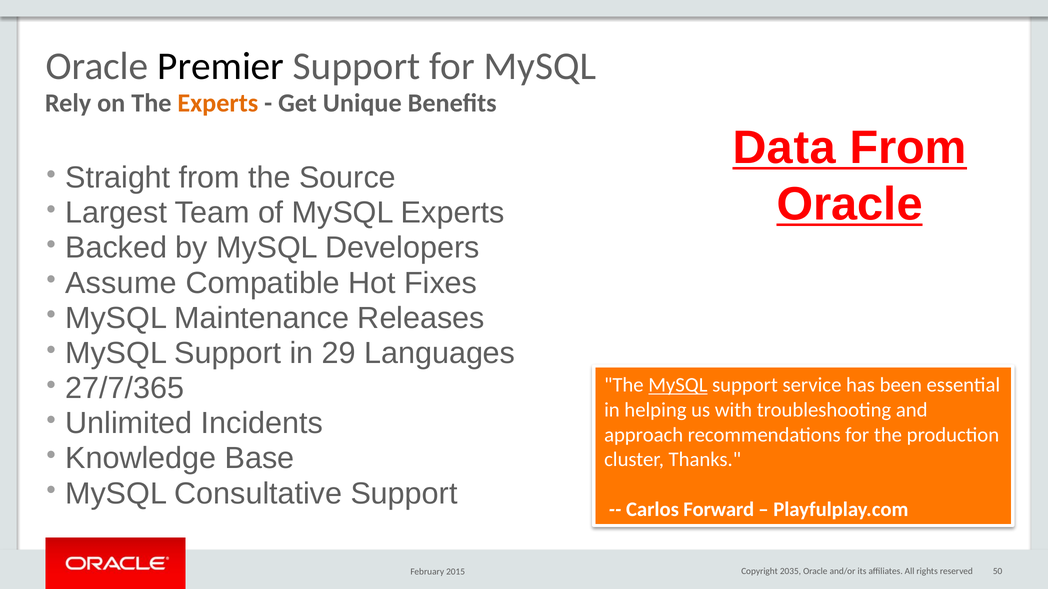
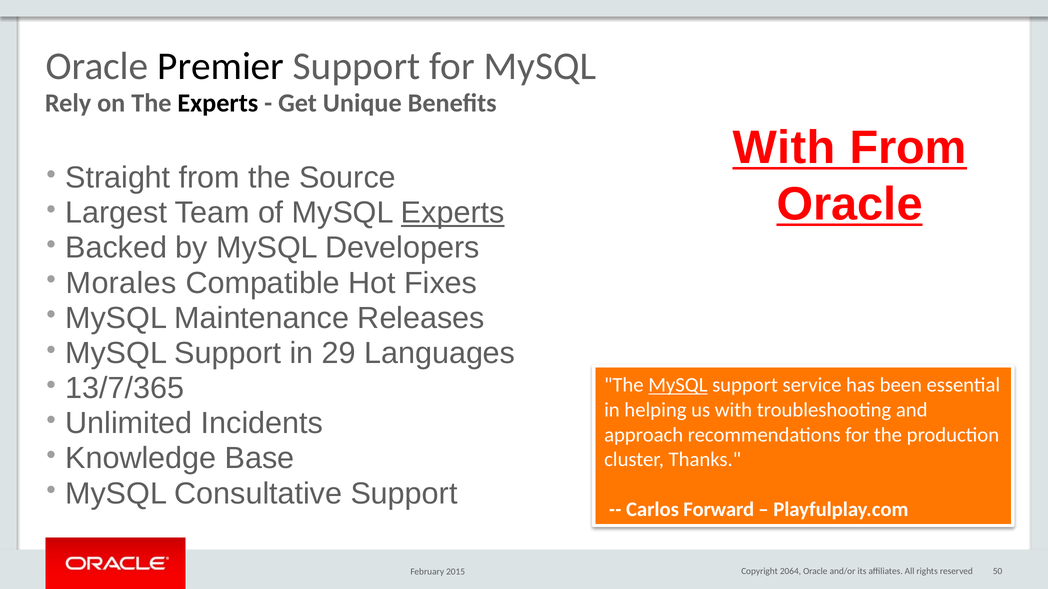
Experts colour: orange -> black (218, 103)
Data: Data -> With (784, 148)
Experts underline: none -> present (453, 213)
Assume: Assume -> Morales (121, 283)
27/7/365: 27/7/365 -> 13/7/365 (125, 389)
2035: 2035 -> 2064 (790, 572)
